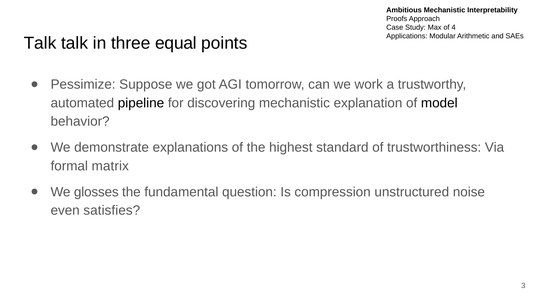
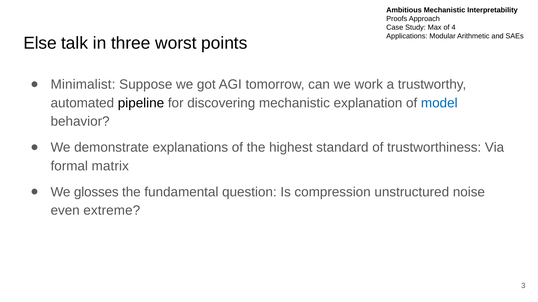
Talk: Talk -> Else (40, 43)
equal: equal -> worst (176, 43)
Pessimize: Pessimize -> Minimalist (83, 85)
model colour: black -> blue (439, 103)
satisfies: satisfies -> extreme (112, 211)
